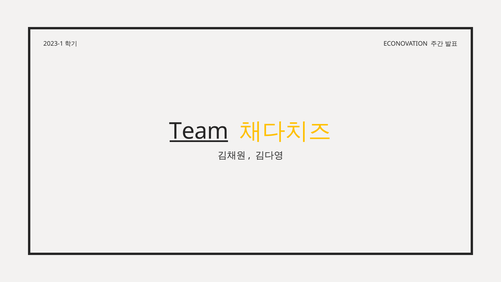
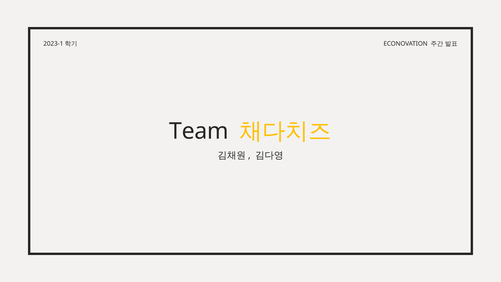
Team underline: present -> none (199, 131)
